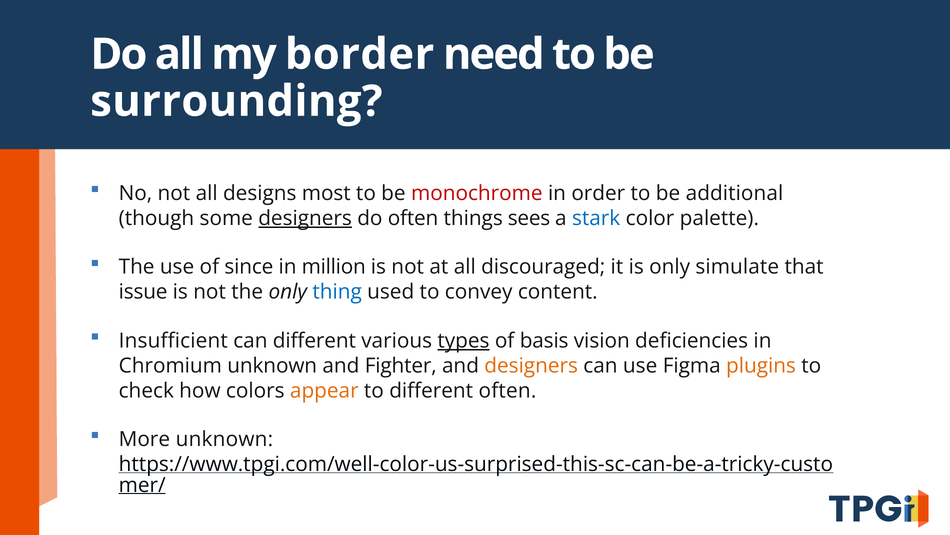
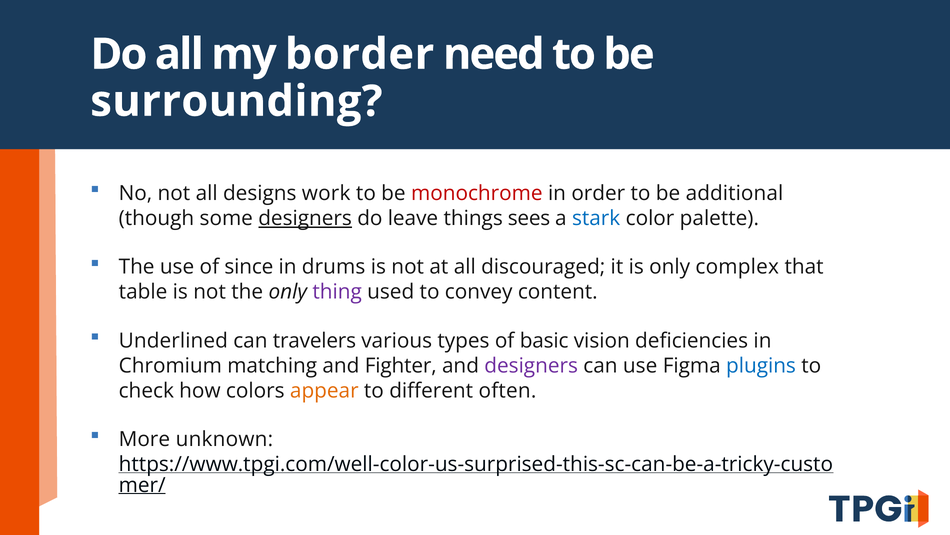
most: most -> work (326, 193)
do often: often -> leave (413, 218)
million: million -> drums (334, 267)
simulate: simulate -> complex (737, 267)
issue: issue -> table (143, 292)
thing colour: blue -> purple (337, 292)
Insufficient: Insufficient -> Underlined (173, 340)
can different: different -> travelers (314, 340)
types underline: present -> none (463, 340)
basis: basis -> basic (544, 340)
Chromium unknown: unknown -> matching (272, 365)
designers colour: orange -> purple (531, 365)
plugins colour: orange -> blue (761, 365)
